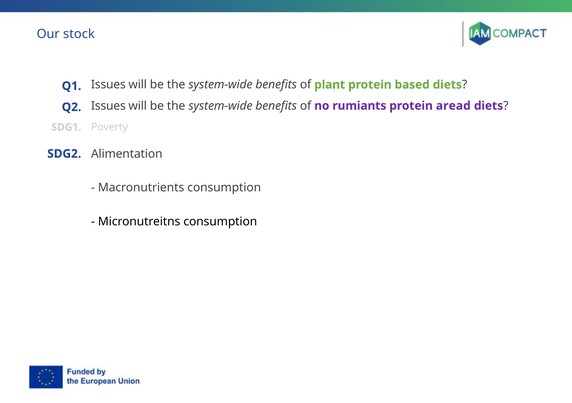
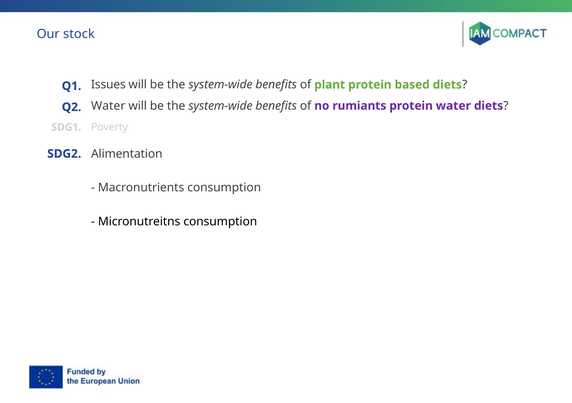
Q2 Issues: Issues -> Water (108, 106)
protein aread: aread -> water (453, 106)
